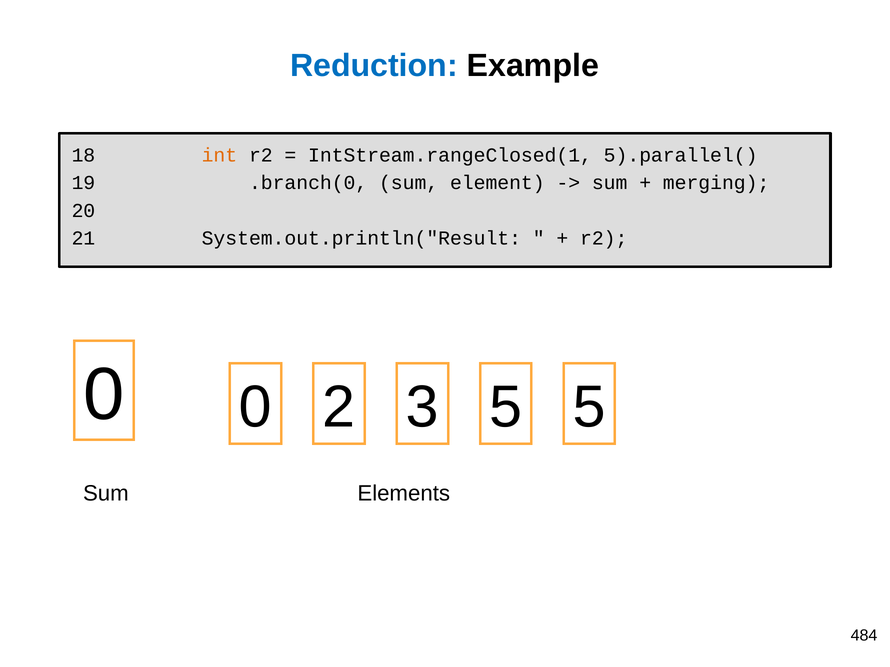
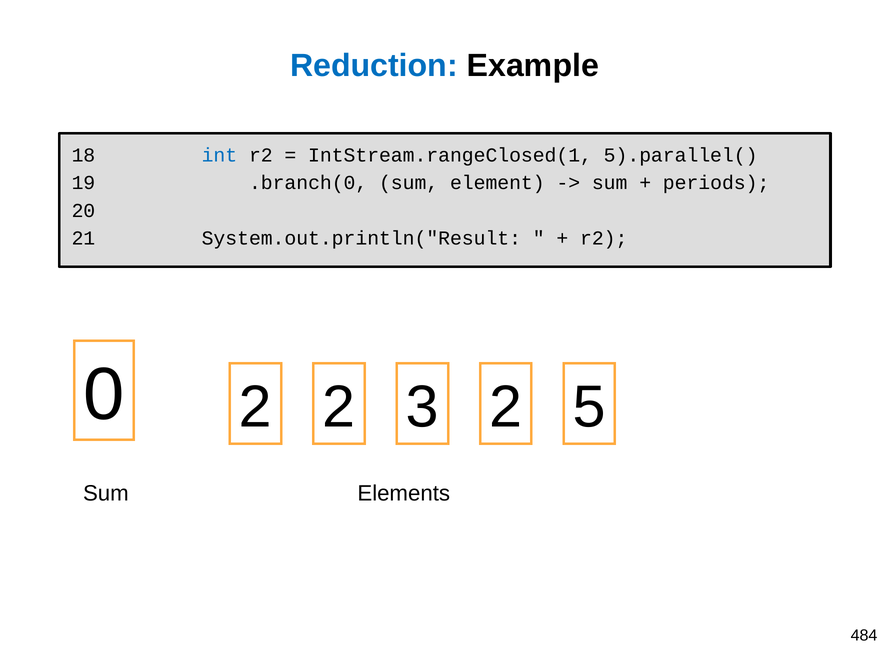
int colour: orange -> blue (219, 155)
merging: merging -> periods (716, 183)
0 0: 0 -> 2 (255, 408)
3 5: 5 -> 2 (506, 408)
